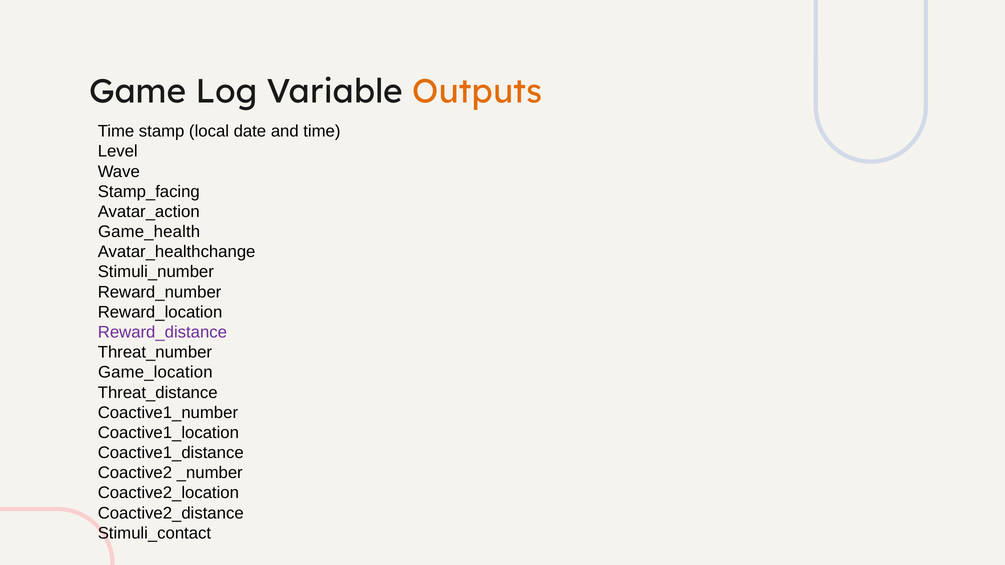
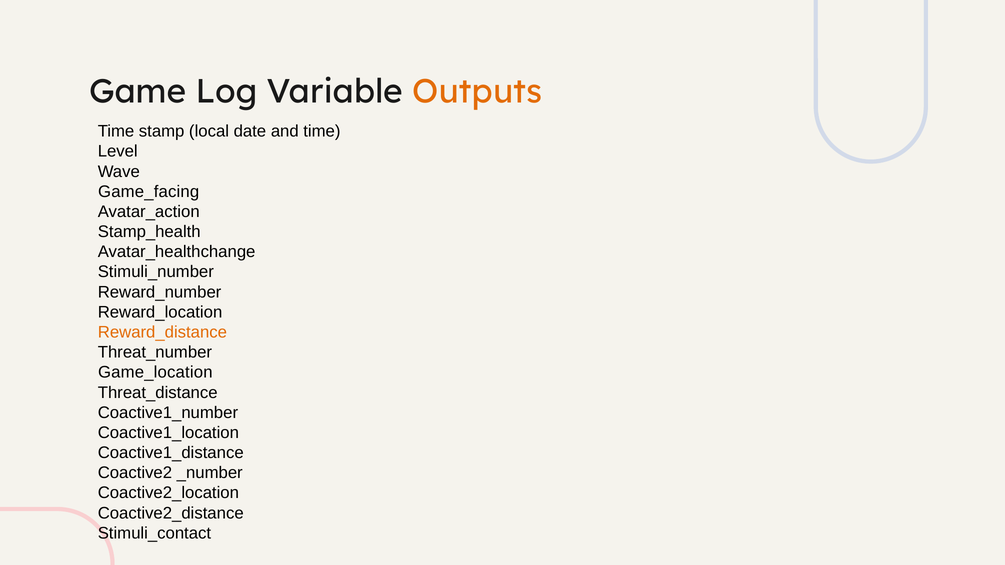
Stamp_facing: Stamp_facing -> Game_facing (149, 192)
Game_health: Game_health -> Stamp_health (149, 232)
Reward_distance colour: purple -> orange (162, 332)
